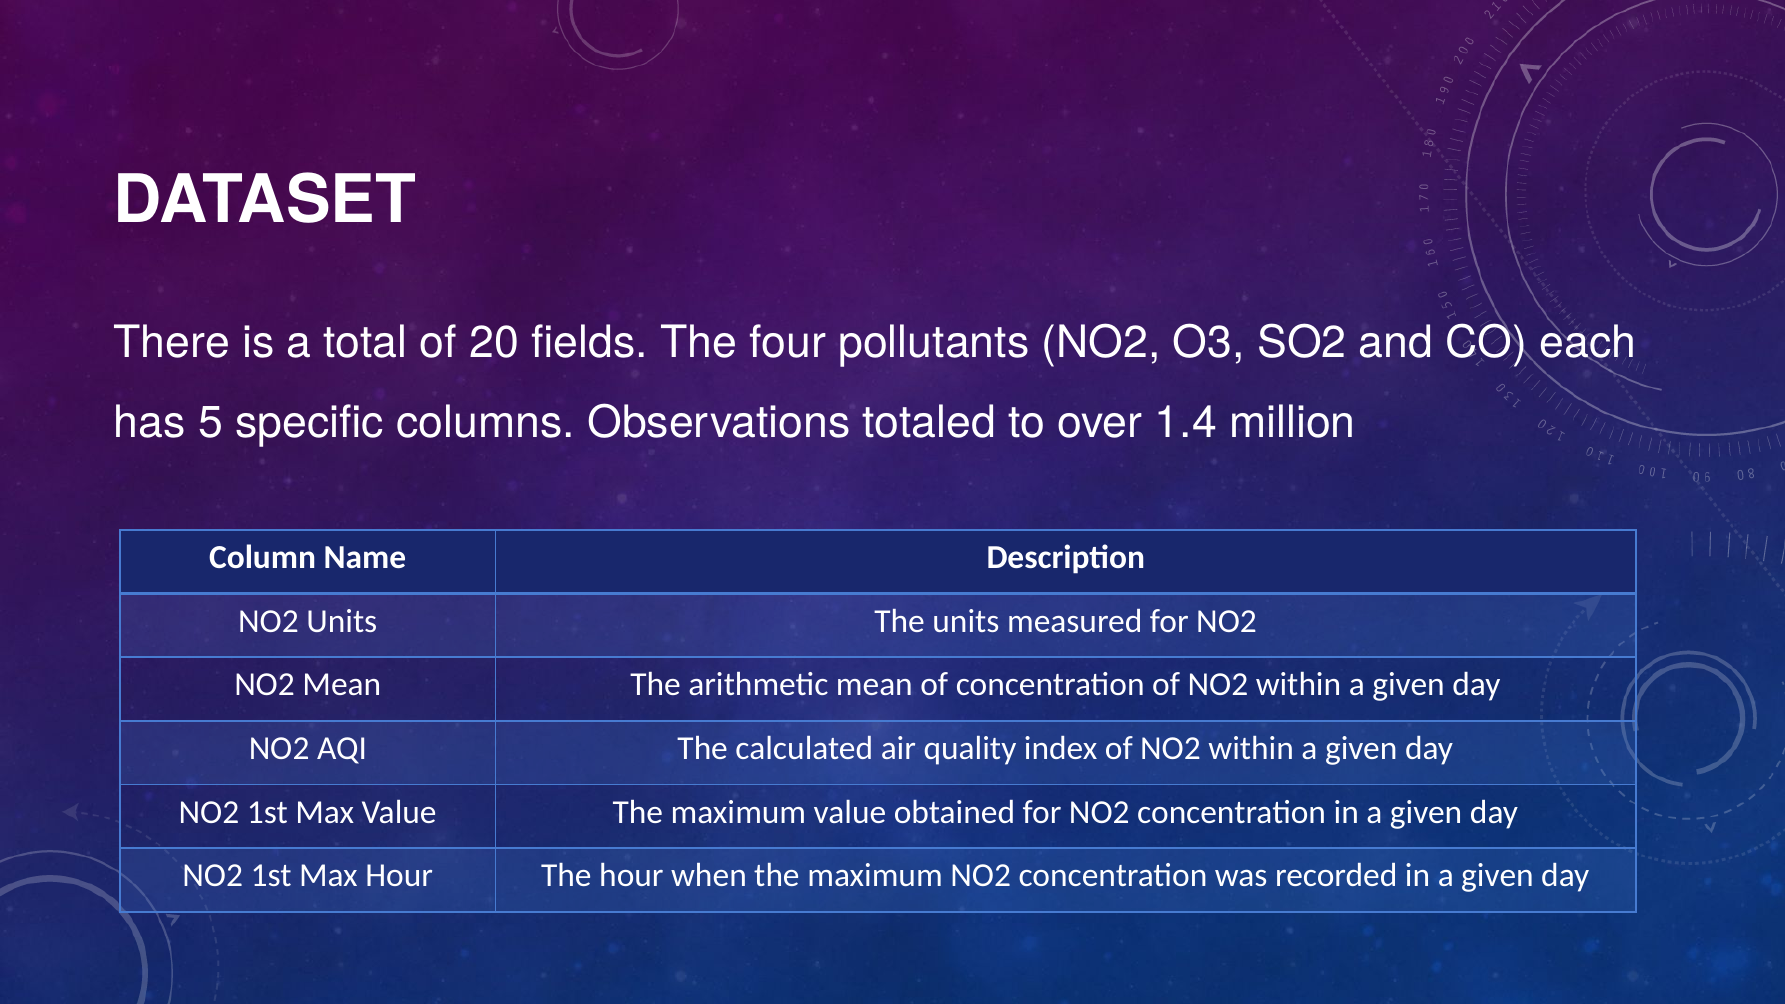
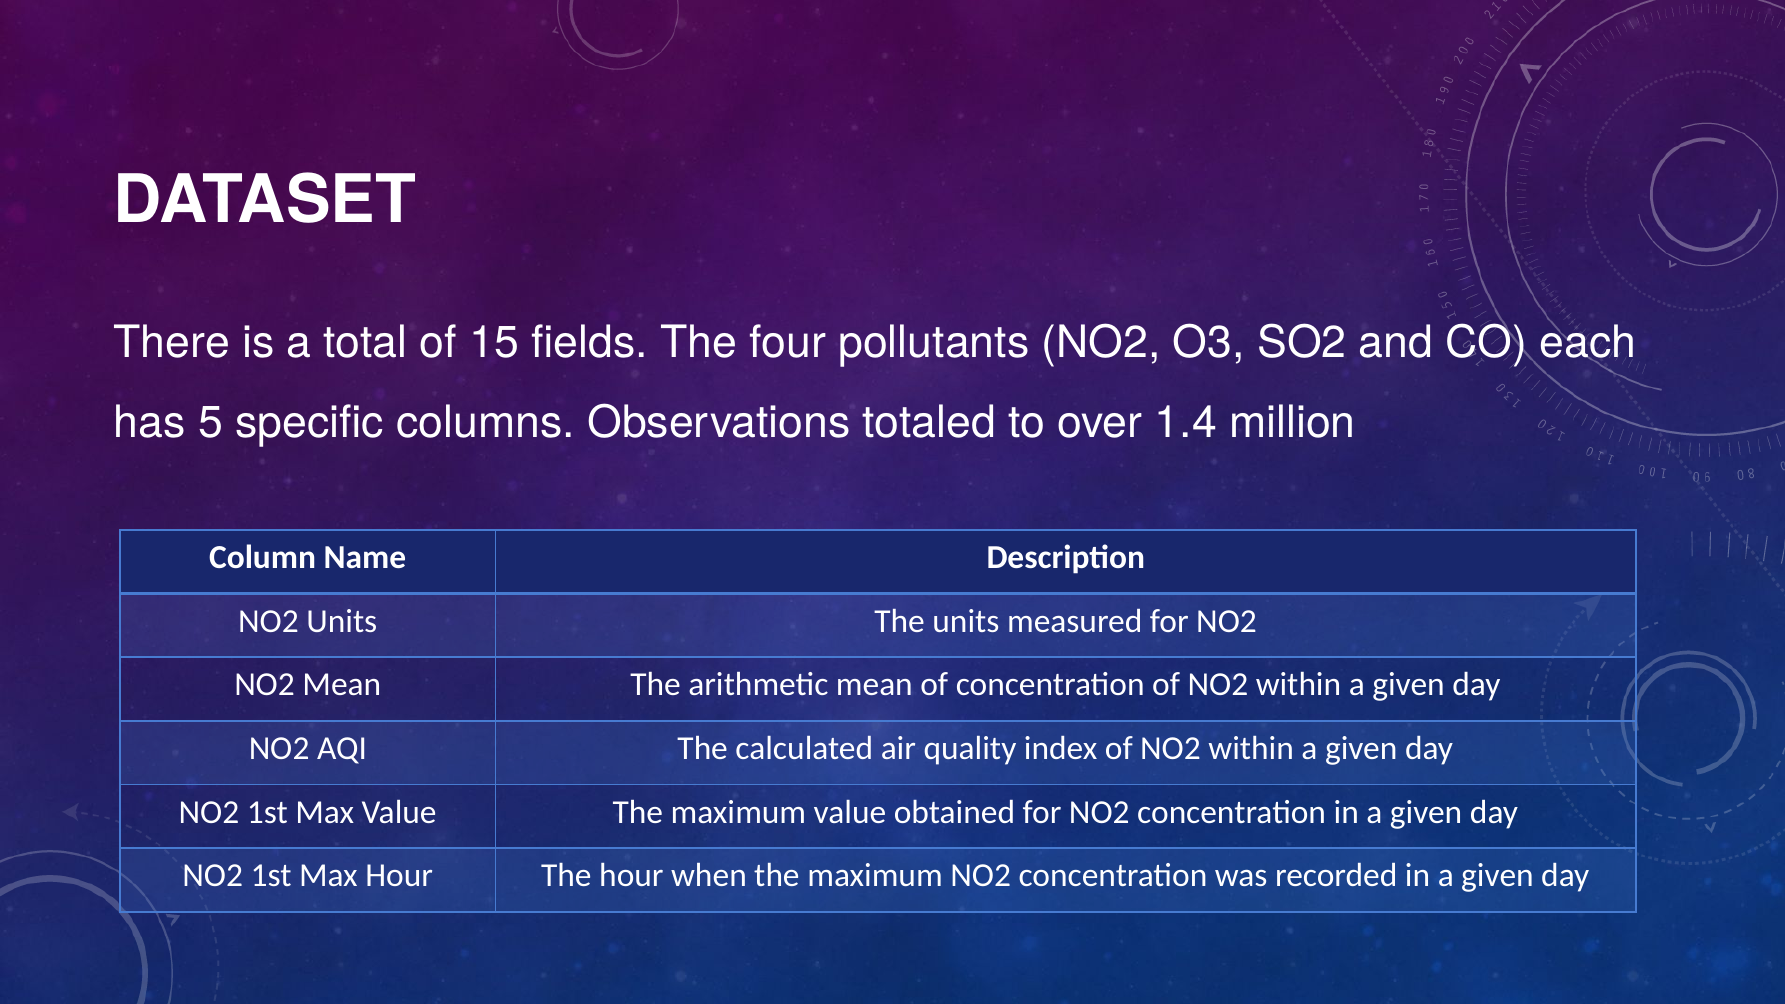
20: 20 -> 15 (494, 343)
